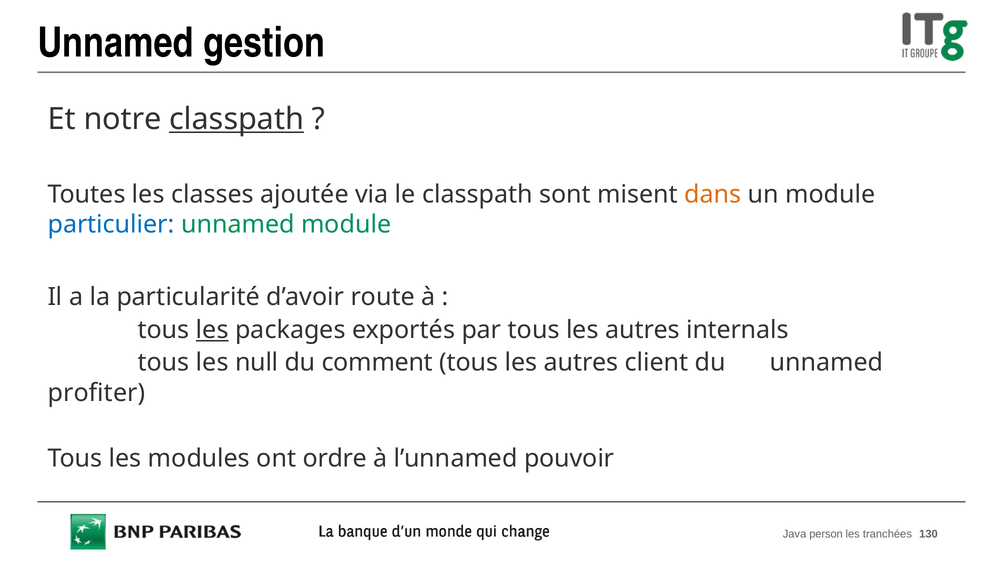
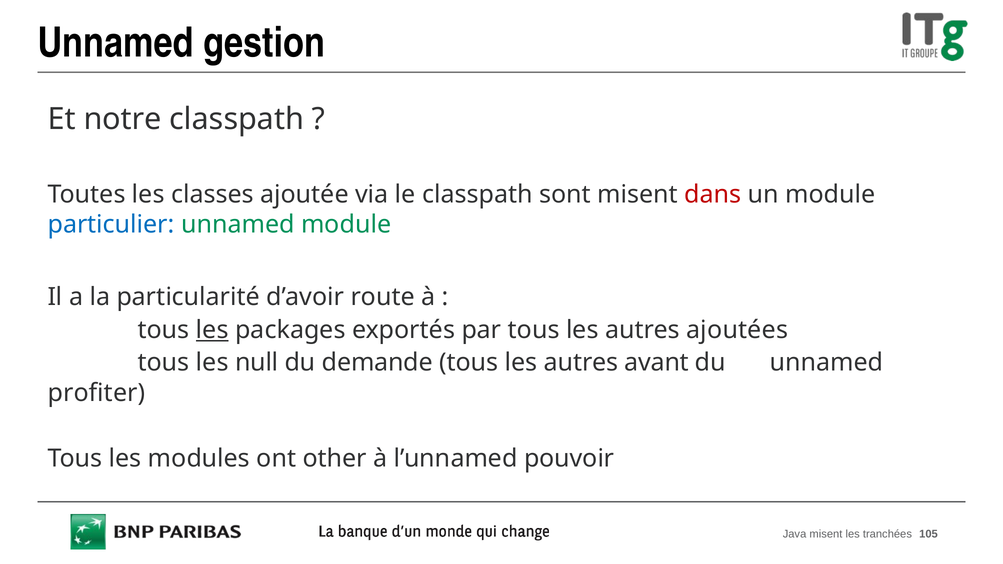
classpath underline: present -> none (237, 119)
dans colour: orange -> red (713, 194)
internals: internals -> ajoutées (737, 330)
comment: comment -> demande (377, 363)
client: client -> avant (657, 363)
ordre: ordre -> other (335, 459)
Java person: person -> misent (826, 534)
130: 130 -> 105 (929, 534)
